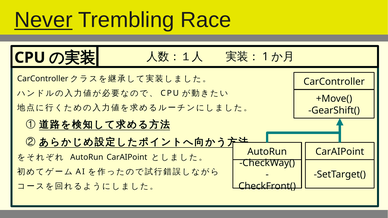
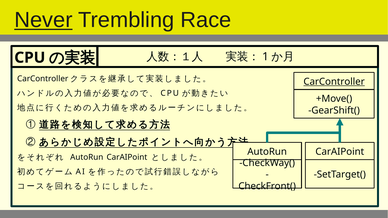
CarController underline: none -> present (334, 82)
